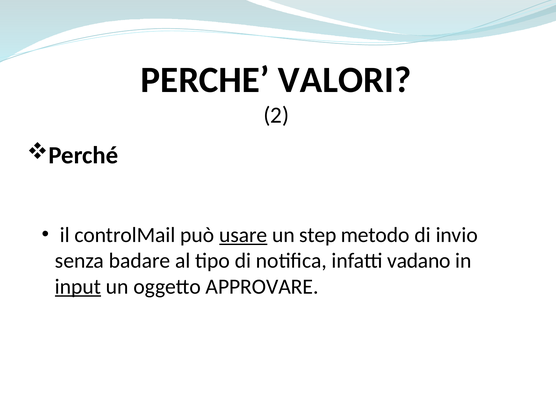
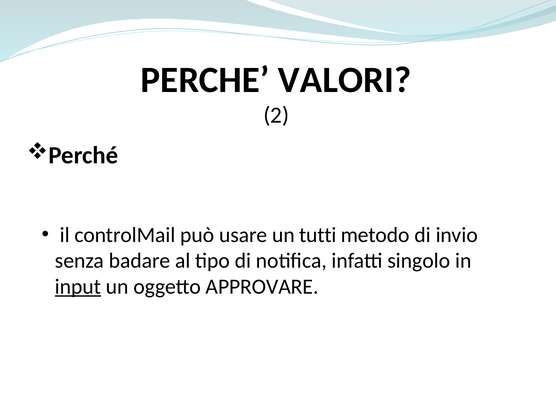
usare underline: present -> none (243, 235)
step: step -> tutti (318, 235)
vadano: vadano -> singolo (419, 261)
